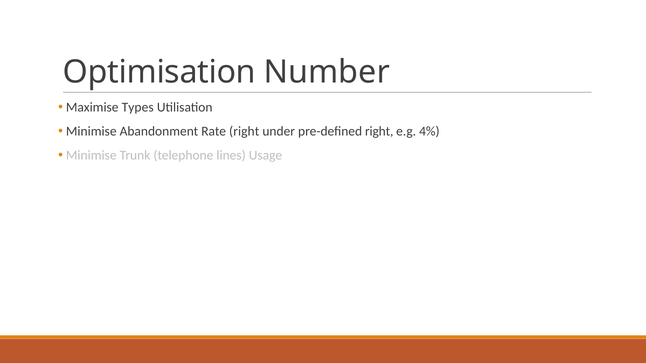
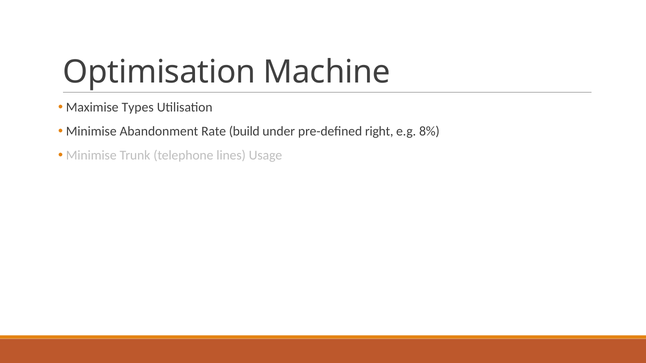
Number: Number -> Machine (327, 72)
Rate right: right -> build (244, 131)
4%: 4% -> 8% (429, 131)
